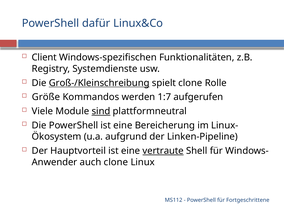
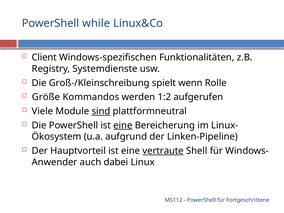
dafür: dafür -> while (96, 23)
Groß-/Kleinschreibung underline: present -> none (99, 83)
spielt clone: clone -> wenn (190, 83)
1:7: 1:7 -> 1:2 (164, 97)
eine underline: none -> present (123, 125)
auch clone: clone -> dabei (116, 162)
